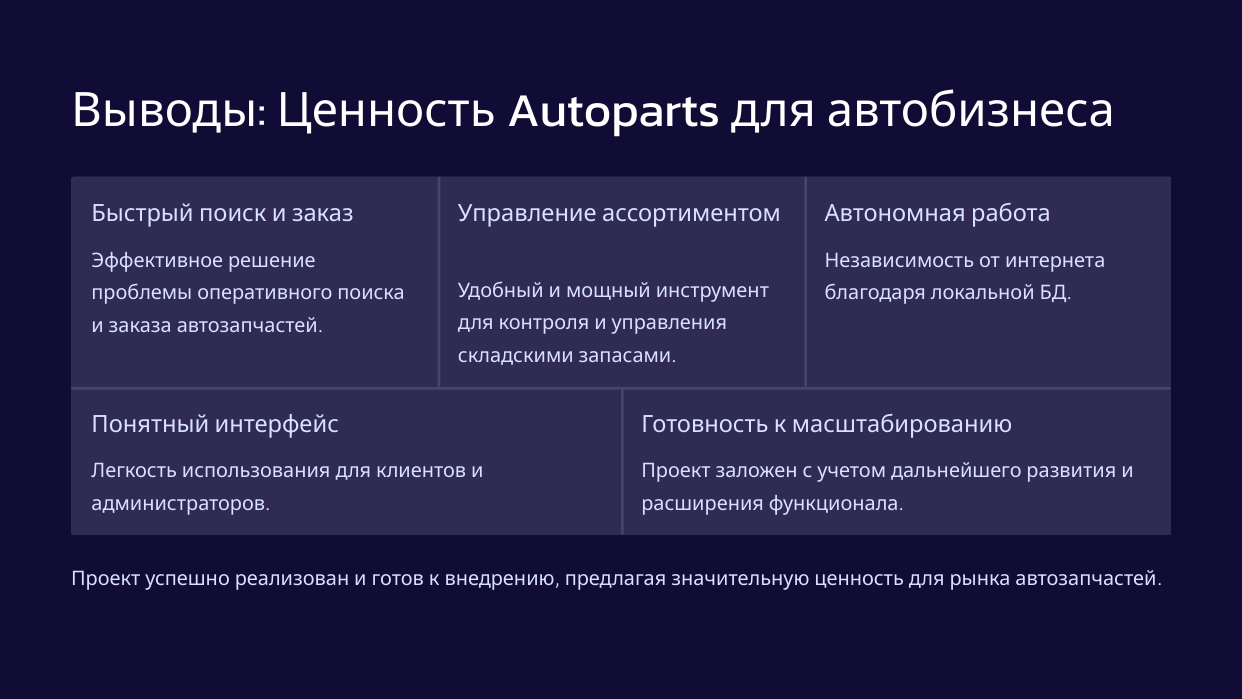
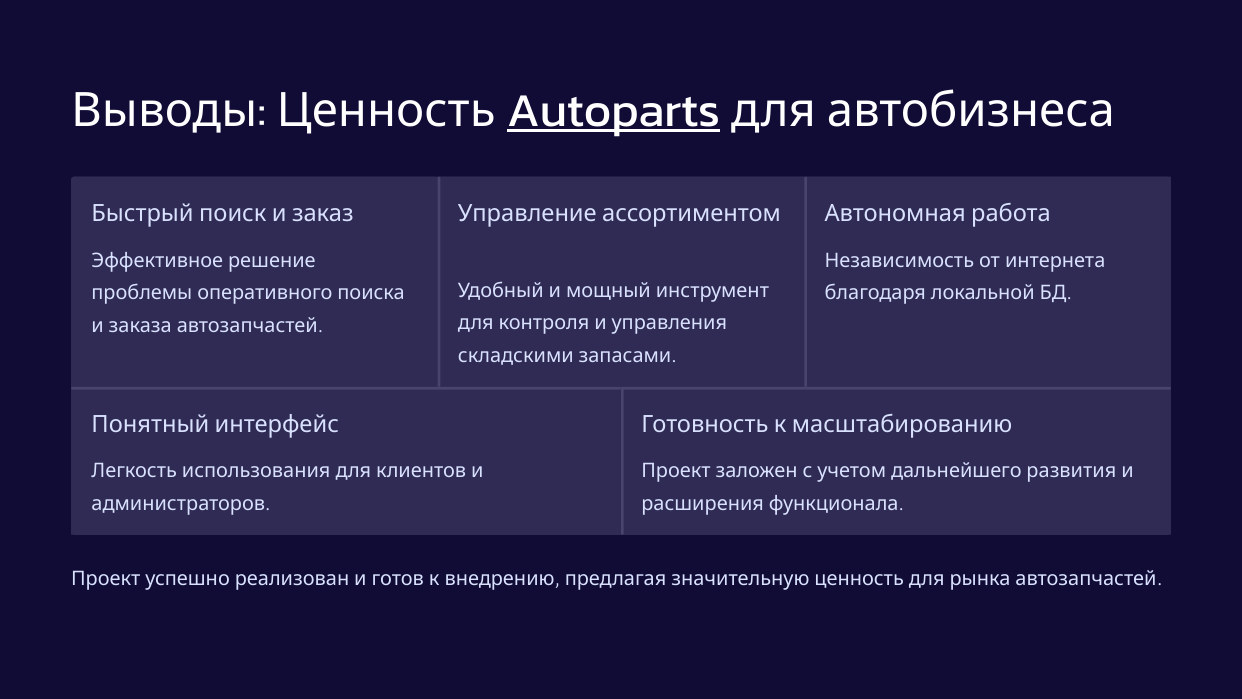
Autoparts underline: none -> present (614, 110)
